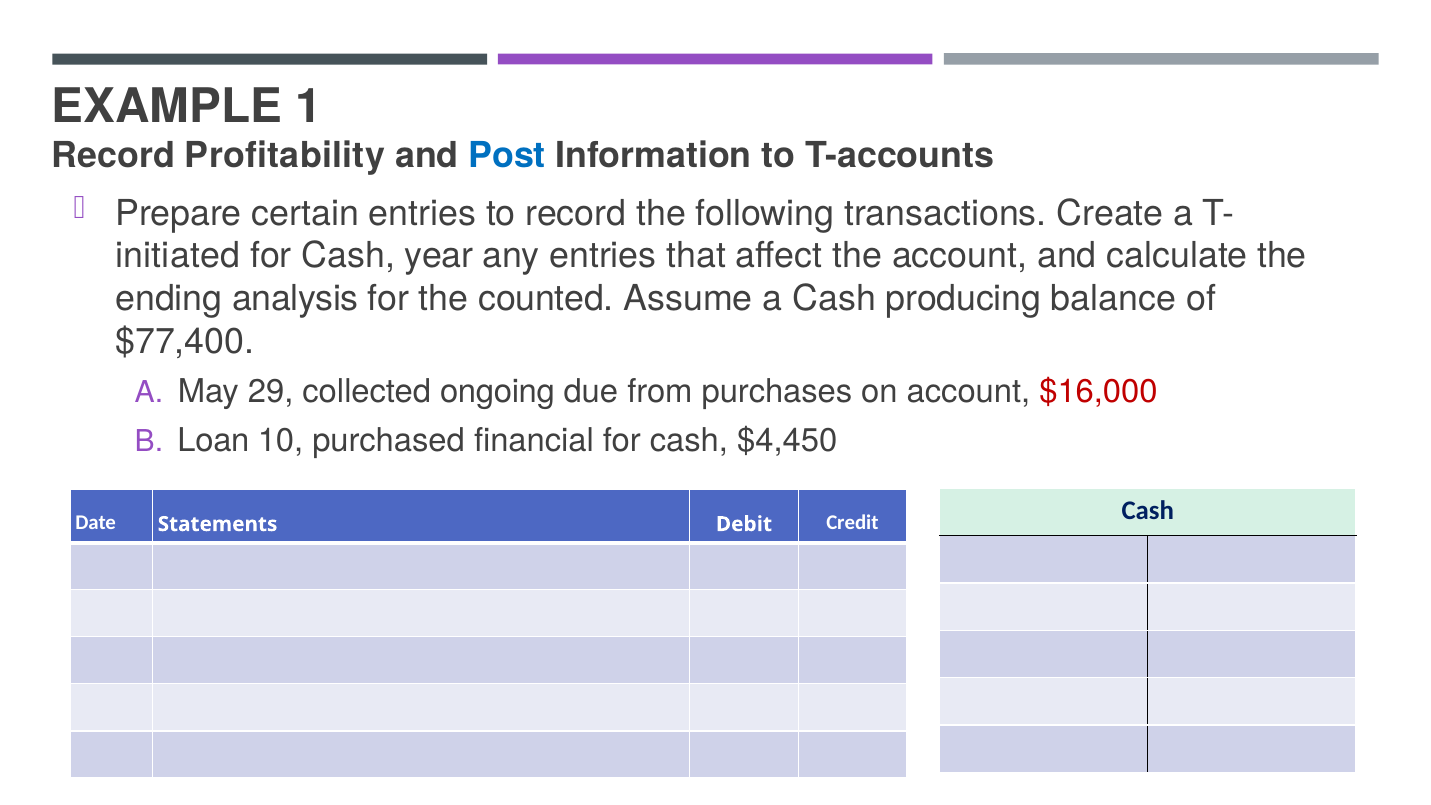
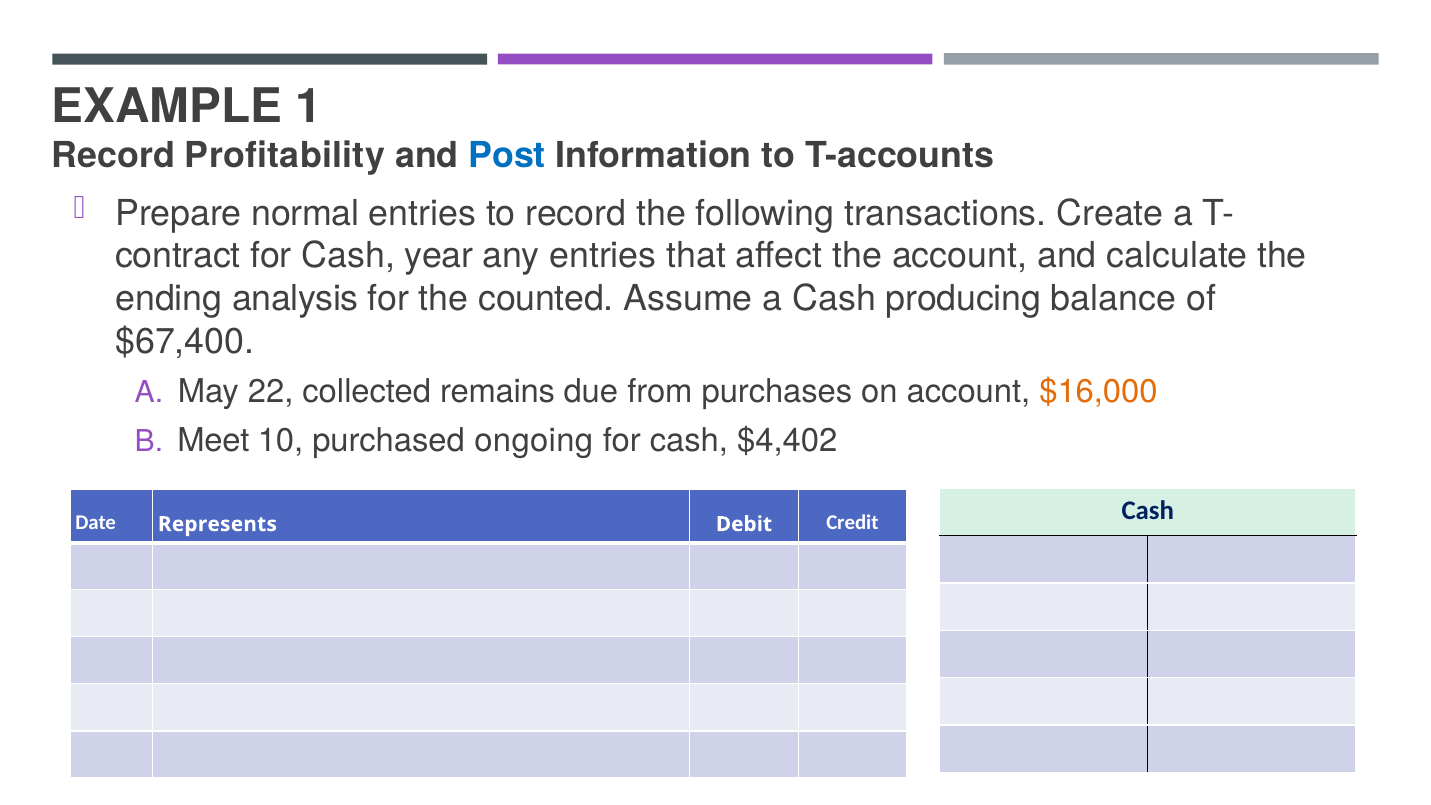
certain: certain -> normal (306, 213)
initiated: initiated -> contract (178, 256)
$77,400: $77,400 -> $67,400 (185, 342)
29: 29 -> 22 (271, 392)
ongoing: ongoing -> remains (497, 392)
$16,000 colour: red -> orange (1098, 392)
Loan: Loan -> Meet (213, 440)
financial: financial -> ongoing (534, 440)
$4,450: $4,450 -> $4,402 (787, 440)
Statements: Statements -> Represents (217, 524)
